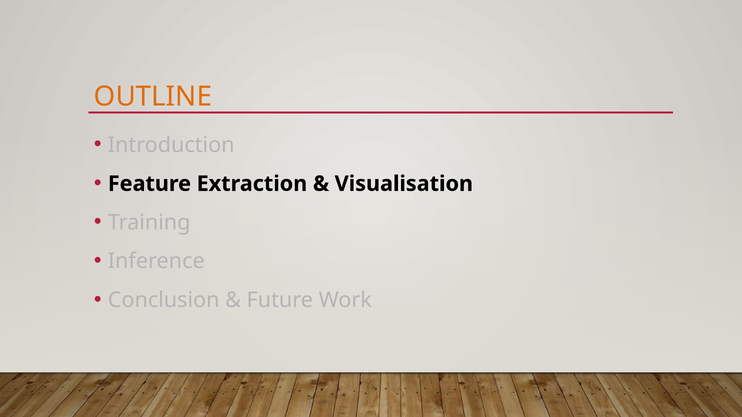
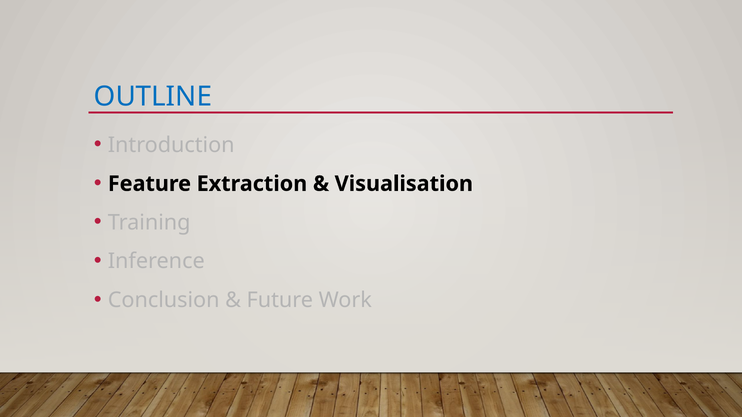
OUTLINE colour: orange -> blue (153, 97)
